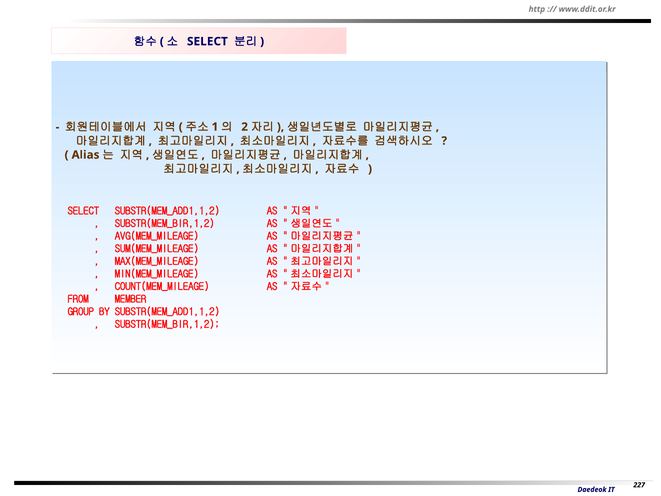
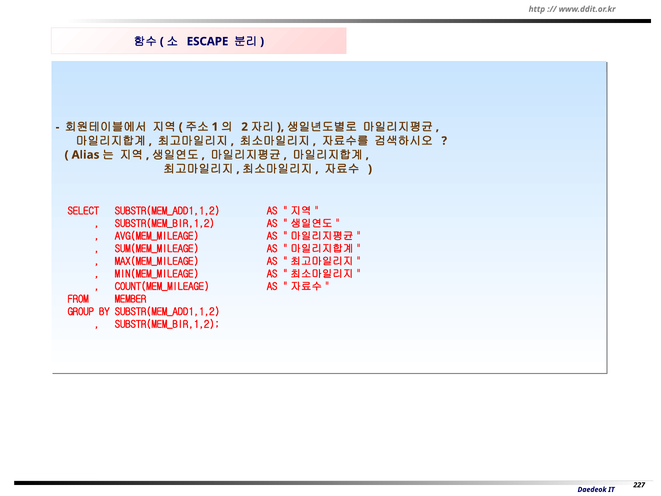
SELECT: SELECT -> ESCAPE (208, 41)
